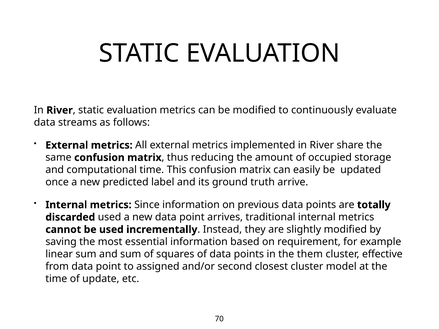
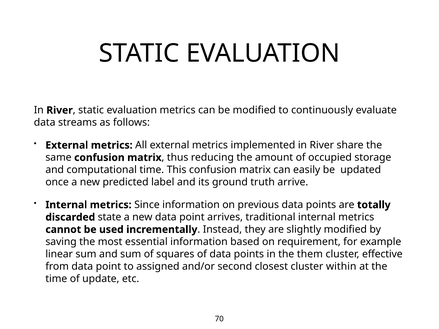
discarded used: used -> state (110, 217)
model: model -> within (341, 267)
